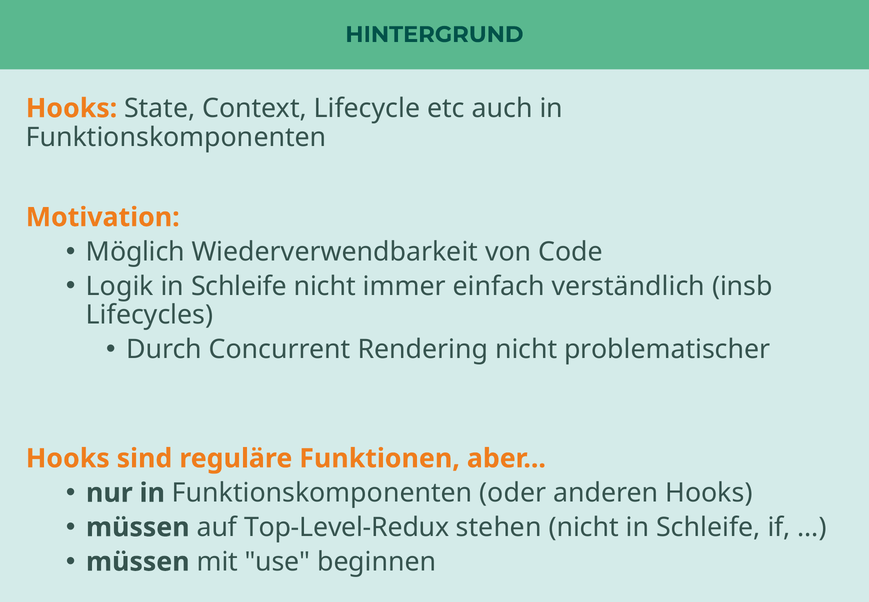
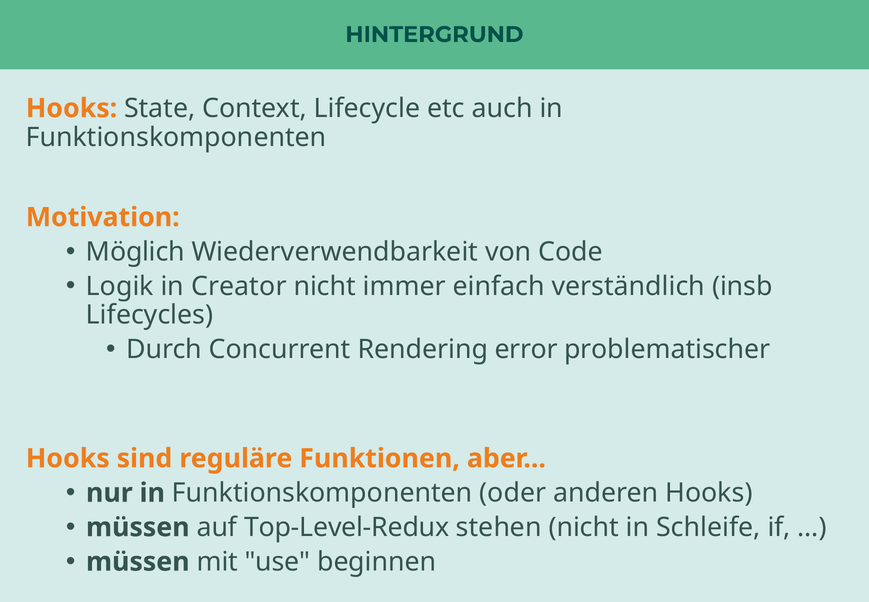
Logik in Schleife: Schleife -> Creator (239, 286)
Rendering nicht: nicht -> error (526, 349)
